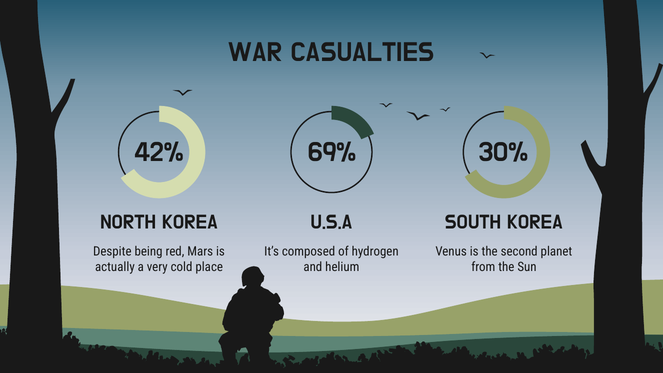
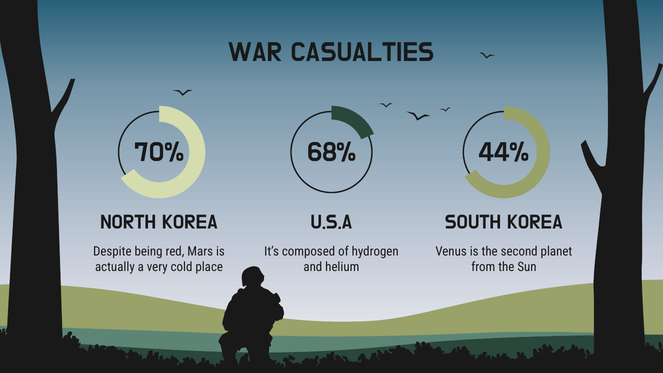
42%: 42% -> 70% (159, 152)
69%: 69% -> 68% (332, 152)
30%: 30% -> 44% (504, 152)
